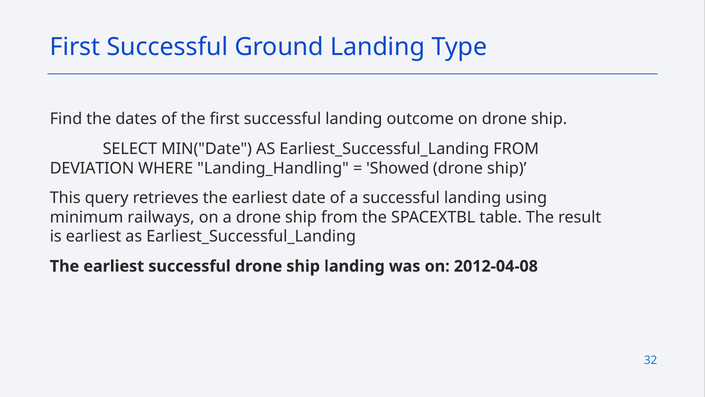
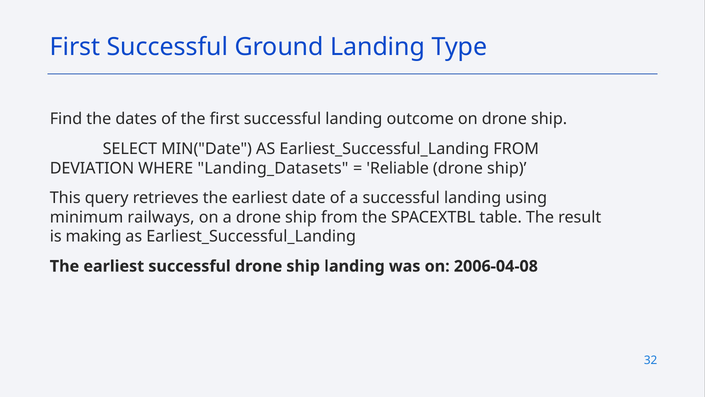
Landing_Handling: Landing_Handling -> Landing_Datasets (273, 168)
Showed: Showed -> Reliable (398, 168)
is earliest: earliest -> making (94, 236)
2012-04-08: 2012-04-08 -> 2006-04-08 (496, 266)
